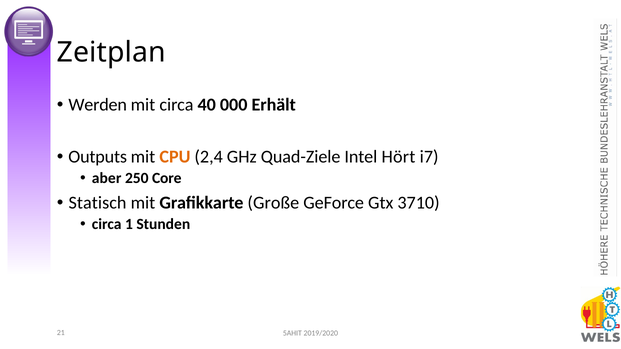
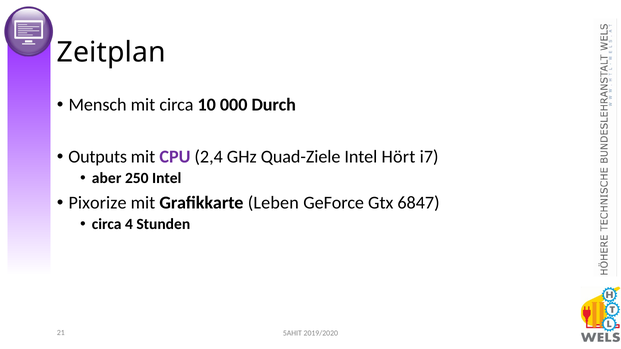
Werden: Werden -> Mensch (98, 105)
40: 40 -> 10 (207, 105)
Erhält: Erhält -> Durch (274, 105)
CPU colour: orange -> purple (175, 157)
250 Core: Core -> Intel (167, 178)
Statisch: Statisch -> Pixorize (98, 203)
Große: Große -> Leben (273, 203)
3710: 3710 -> 6847 (419, 203)
1: 1 -> 4 (129, 225)
